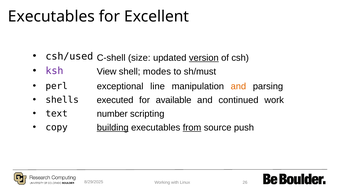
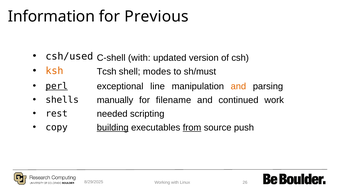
Executables: Executables -> Information (51, 17)
Excellent: Excellent -> Previous (157, 17)
C-shell size: size -> with (139, 58)
version underline: present -> none (204, 58)
ksh colour: purple -> orange (54, 71)
View: View -> Tcsh (107, 72)
perl underline: none -> present (57, 86)
executed: executed -> manually (115, 100)
available: available -> filename (174, 100)
text: text -> rest (57, 114)
number: number -> needed (112, 114)
